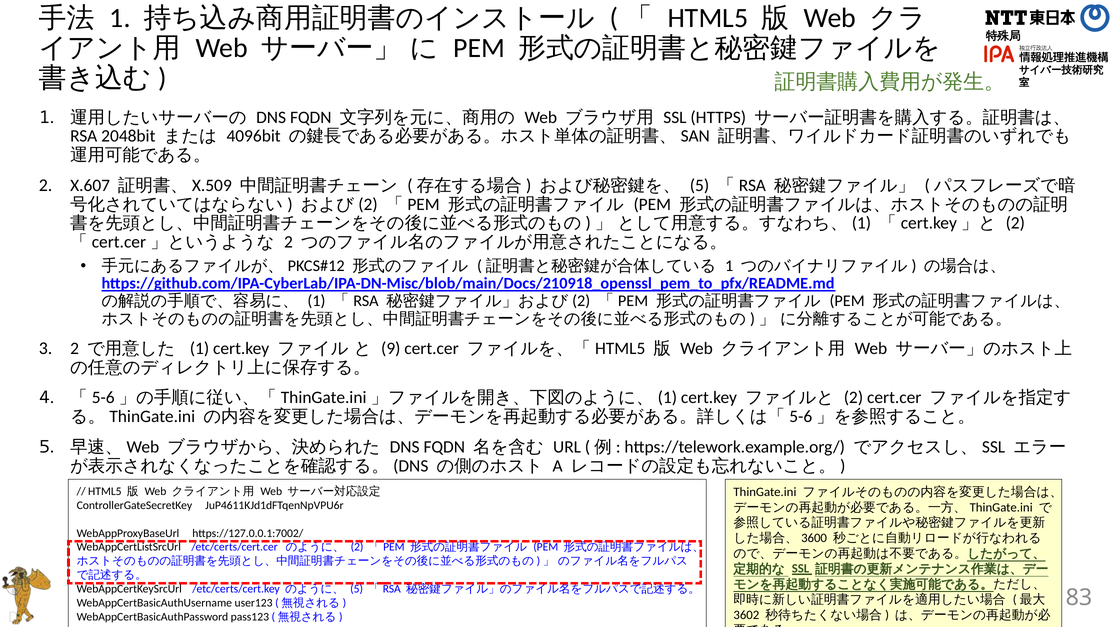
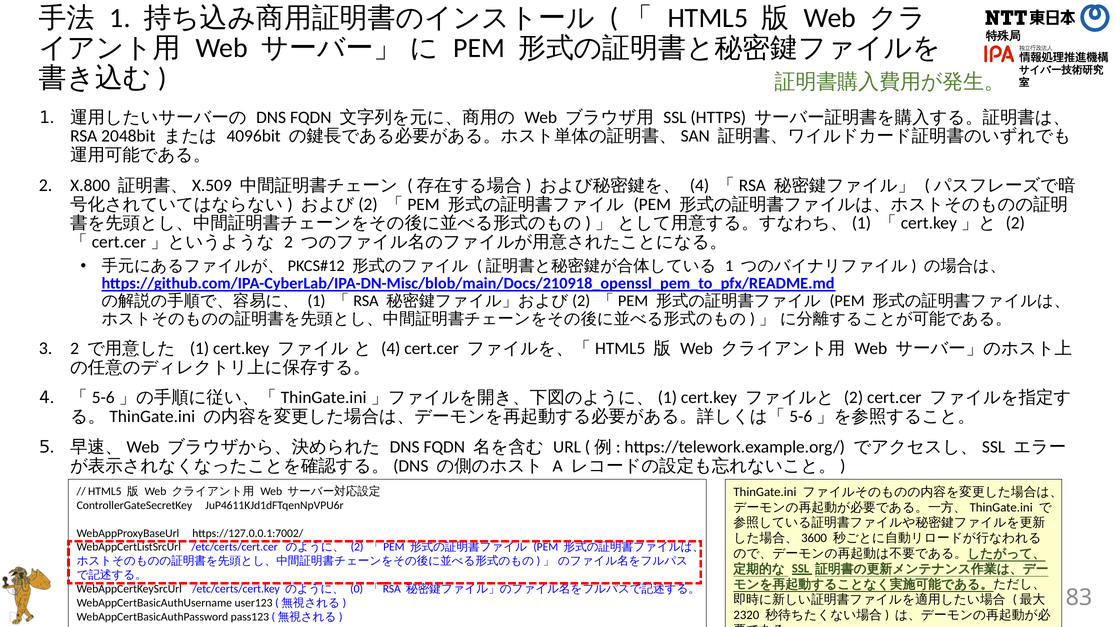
X.607: X.607 -> X.800 (90, 186)
5: 5 -> 4 (699, 186)
9: 9 -> 4 (391, 349)
5: 5 -> 0 (357, 589)
3602: 3602 -> 2320 (746, 615)
